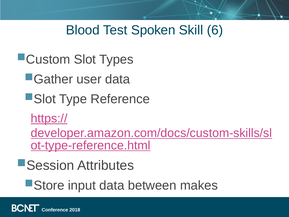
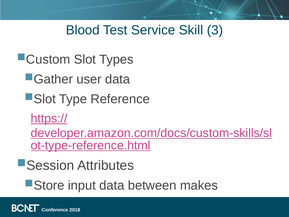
Spoken: Spoken -> Service (153, 30)
6: 6 -> 3 (215, 30)
